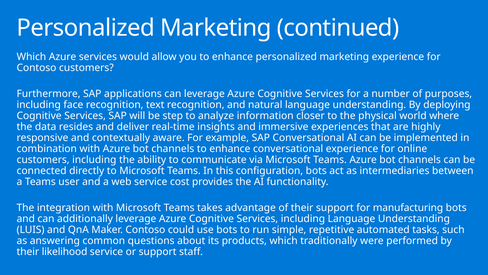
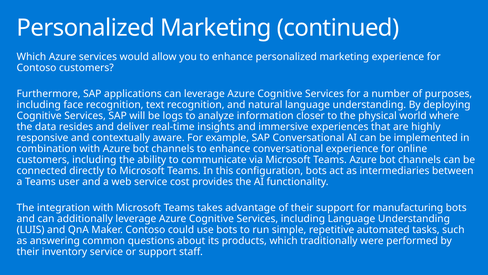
step: step -> logs (173, 116)
likelihood: likelihood -> inventory (65, 251)
